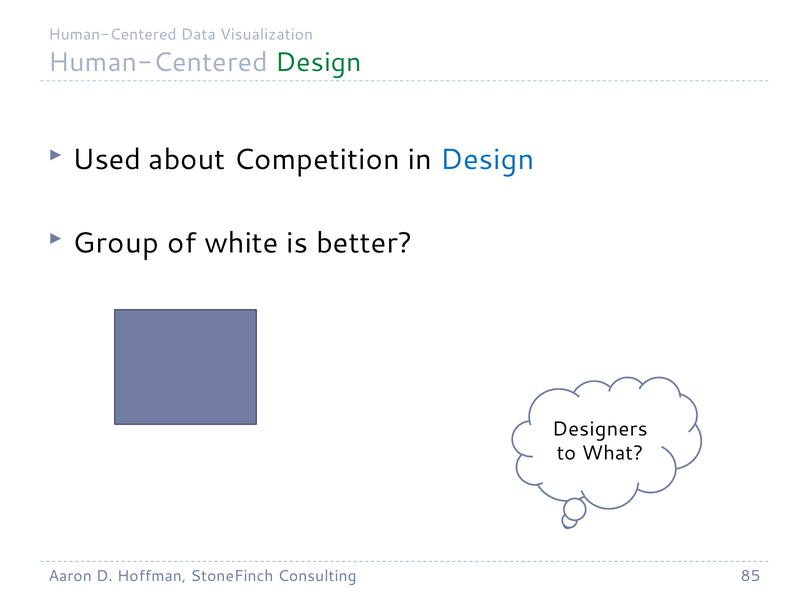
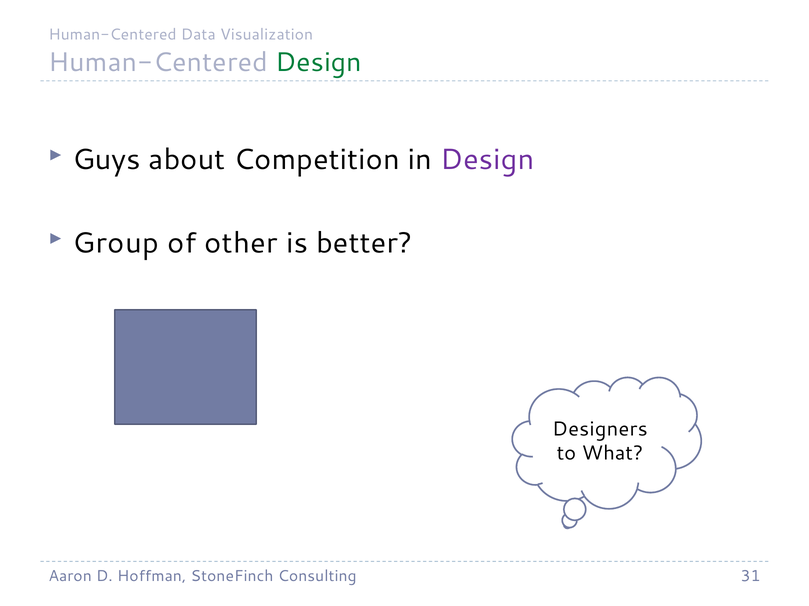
Used: Used -> Guys (107, 160)
Design colour: blue -> purple (487, 160)
white: white -> other (241, 243)
85: 85 -> 31 (751, 577)
